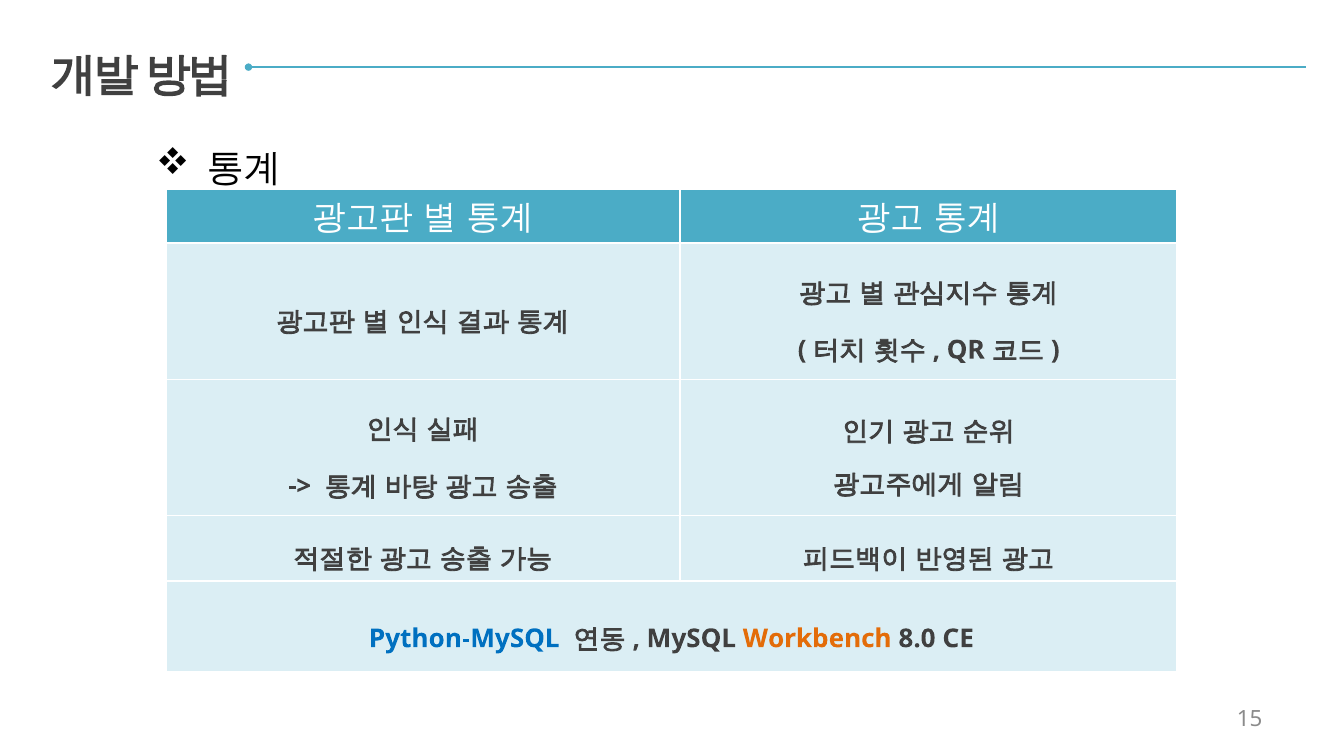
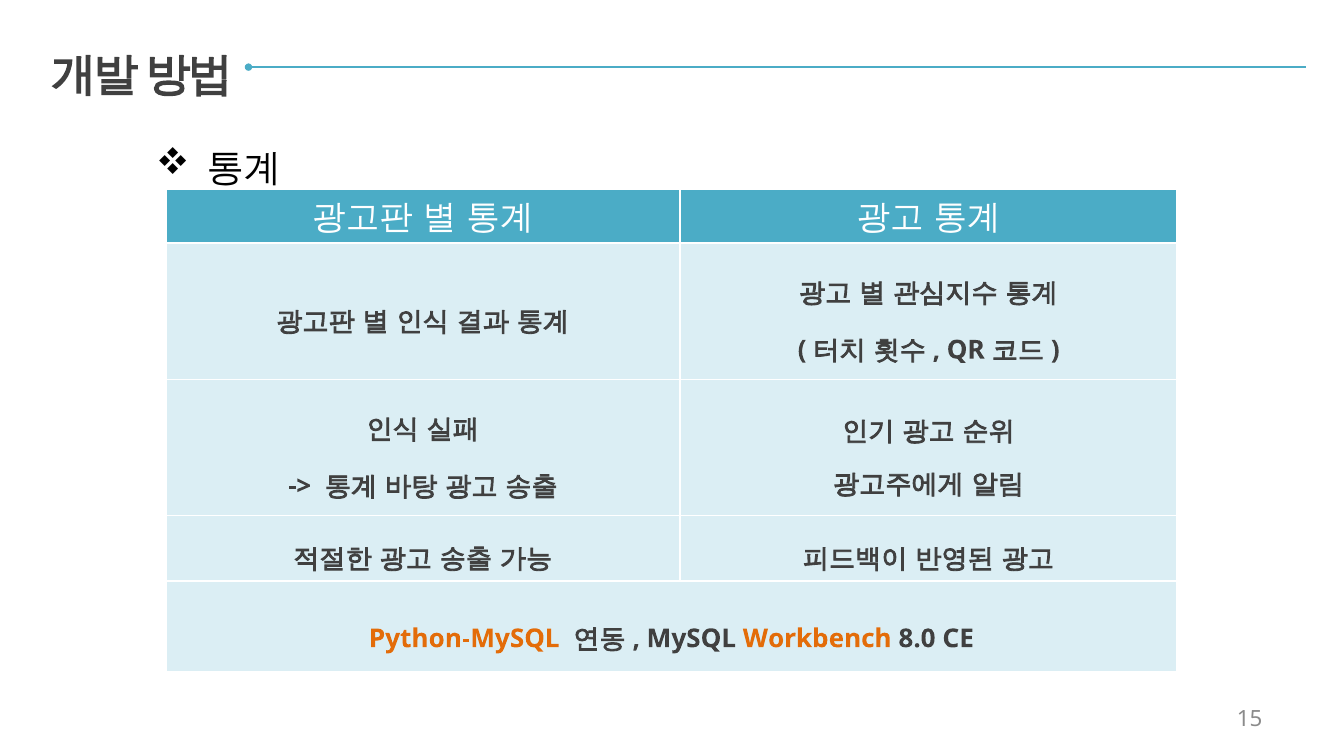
Python-MySQL colour: blue -> orange (464, 639)
